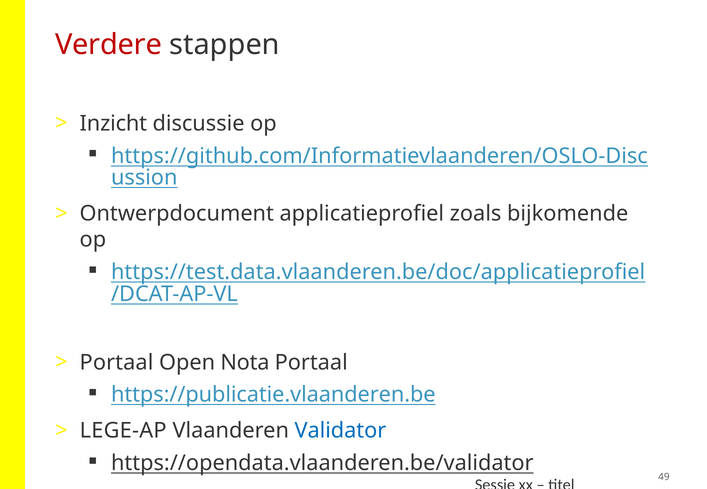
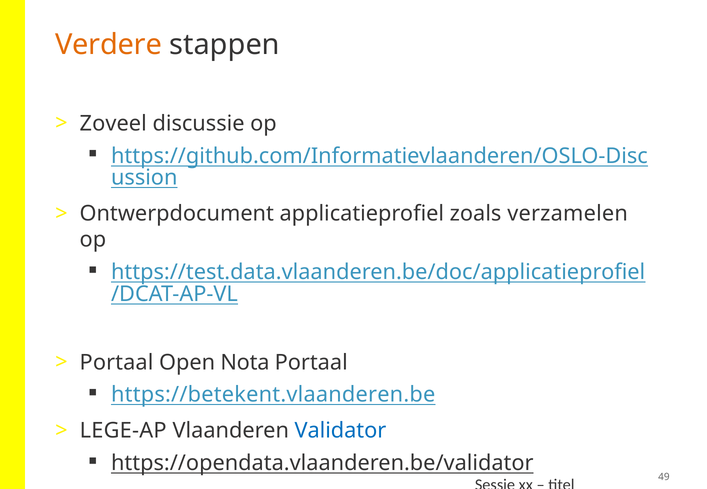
Verdere colour: red -> orange (109, 45)
Inzicht: Inzicht -> Zoveel (113, 124)
bijkomende: bijkomende -> verzamelen (568, 214)
https://publicatie.vlaanderen.be: https://publicatie.vlaanderen.be -> https://betekent.vlaanderen.be (273, 395)
